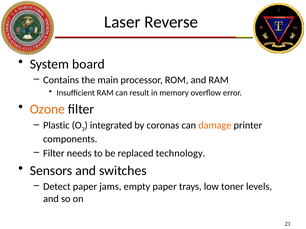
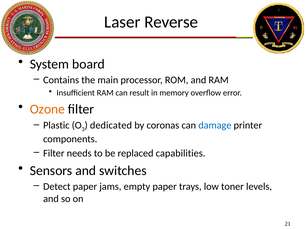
integrated: integrated -> dedicated (111, 125)
damage colour: orange -> blue (215, 125)
technology: technology -> capabilities (181, 154)
